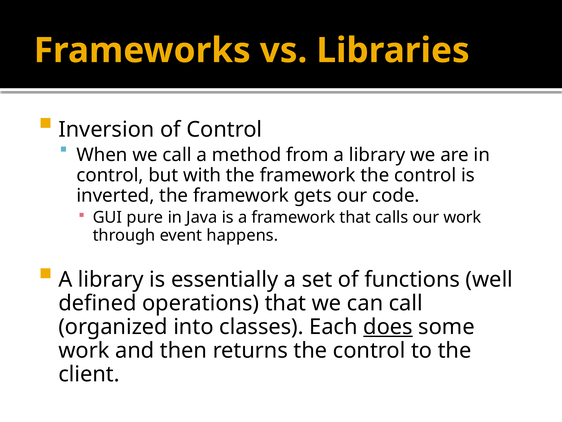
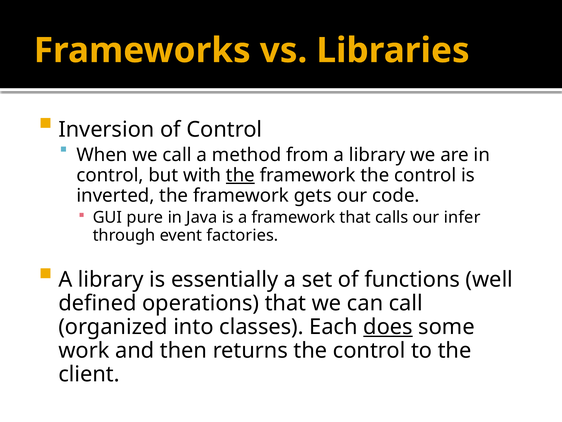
the underline: none -> present (240, 175)
our work: work -> infer (462, 217)
happens: happens -> factories (242, 235)
